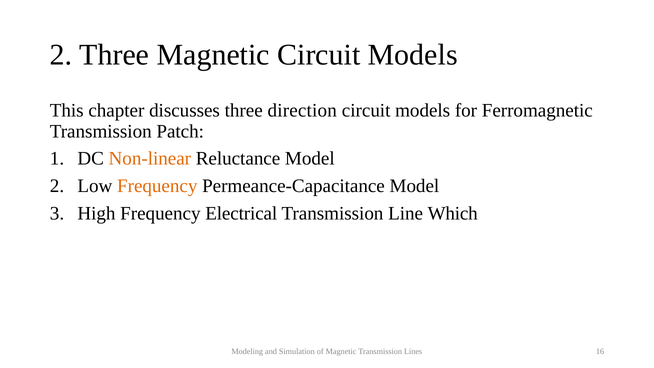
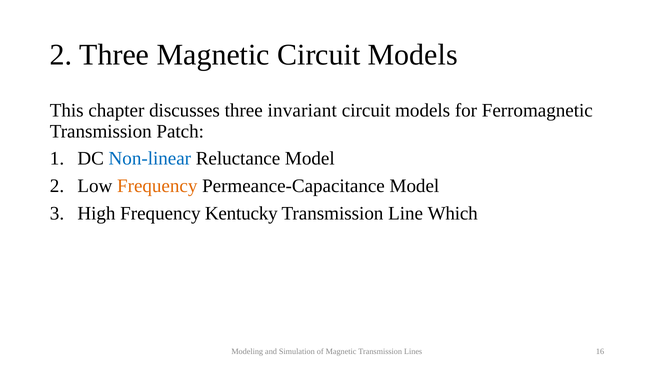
direction: direction -> invariant (302, 111)
Non-linear colour: orange -> blue (150, 159)
Electrical: Electrical -> Kentucky (241, 213)
